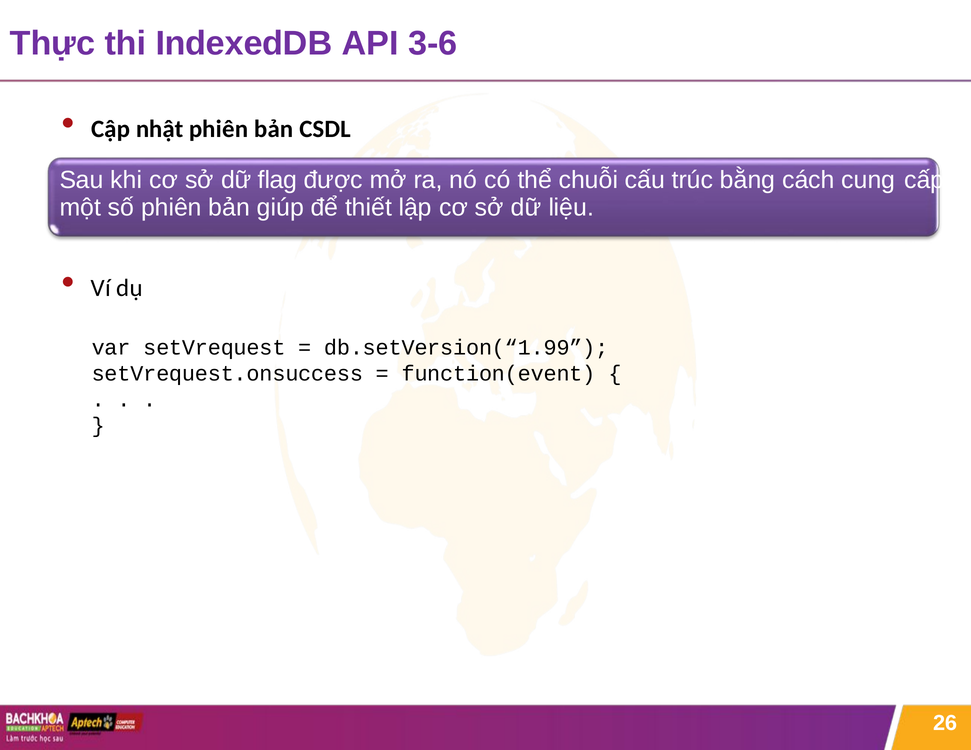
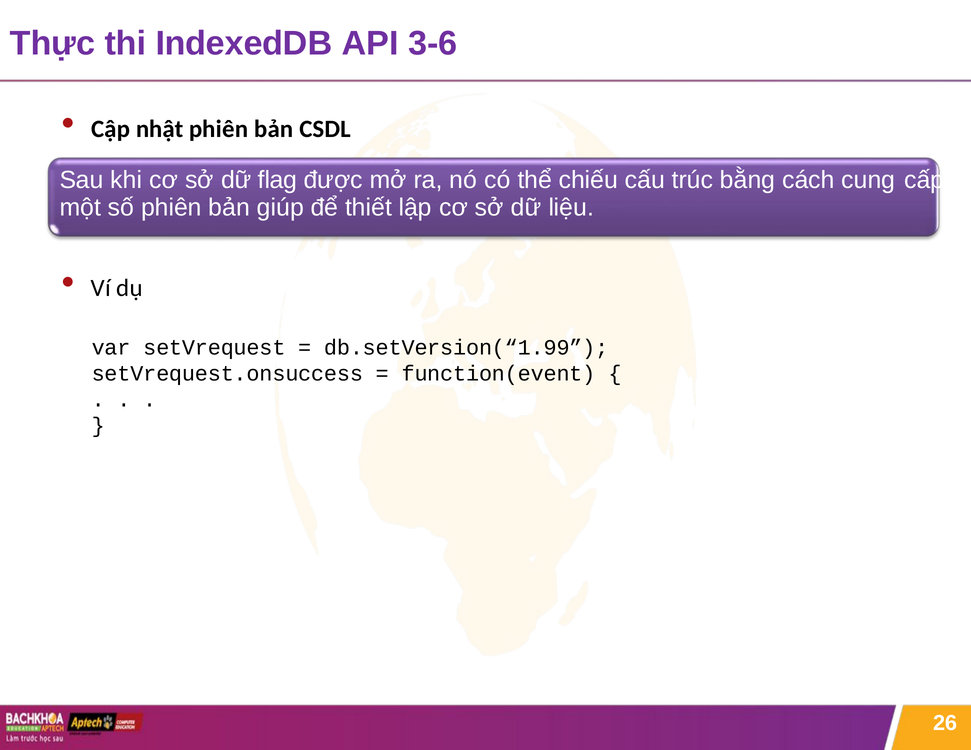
chuỗi: chuỗi -> chiếu (588, 180)
